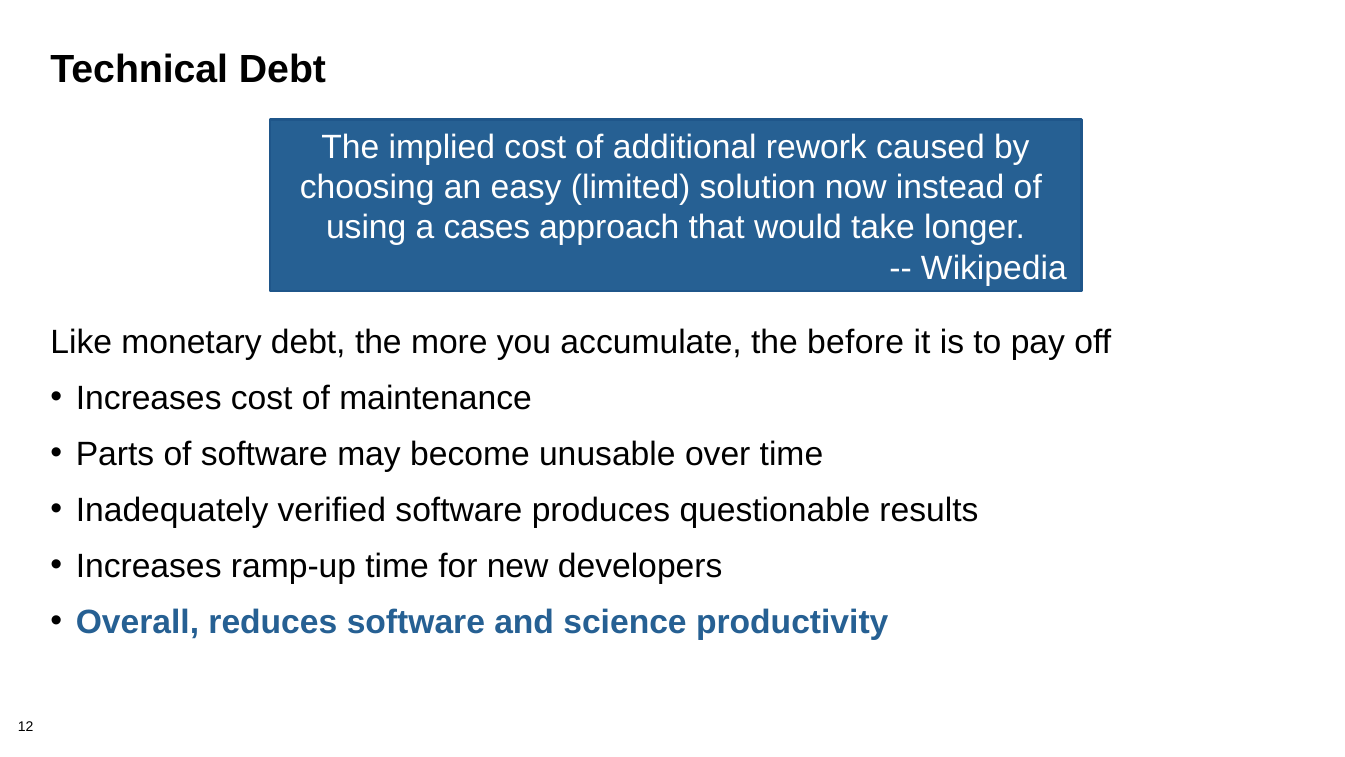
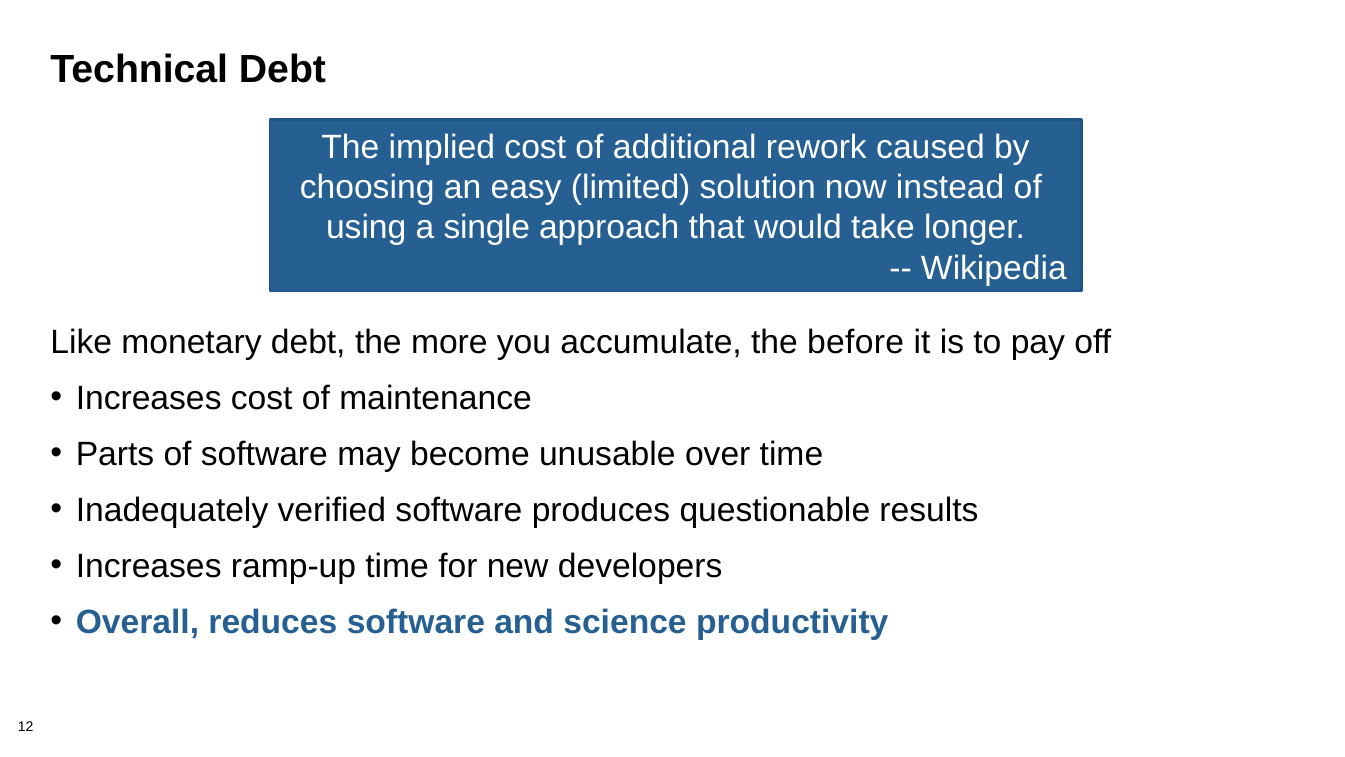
cases: cases -> single (487, 228)
